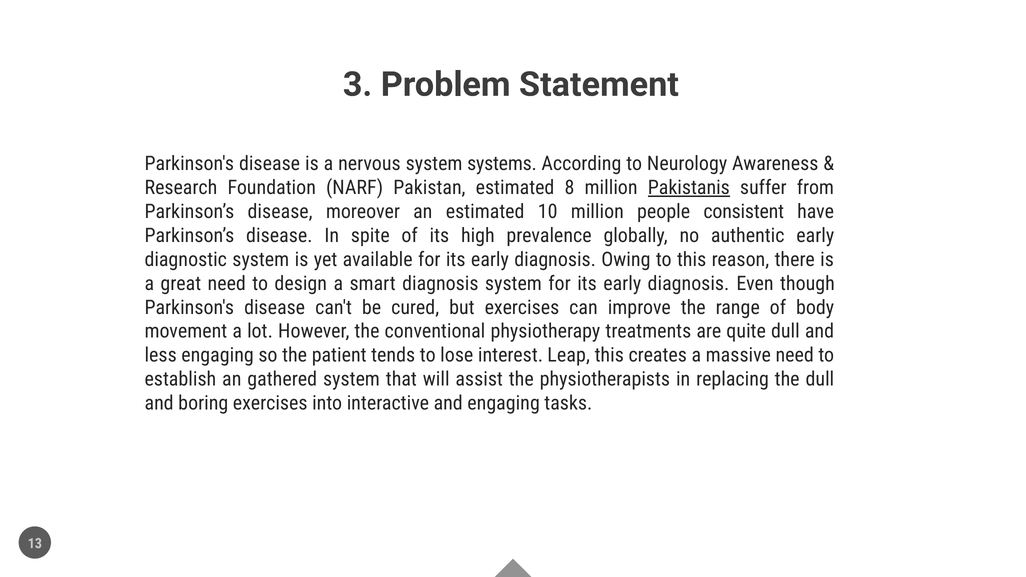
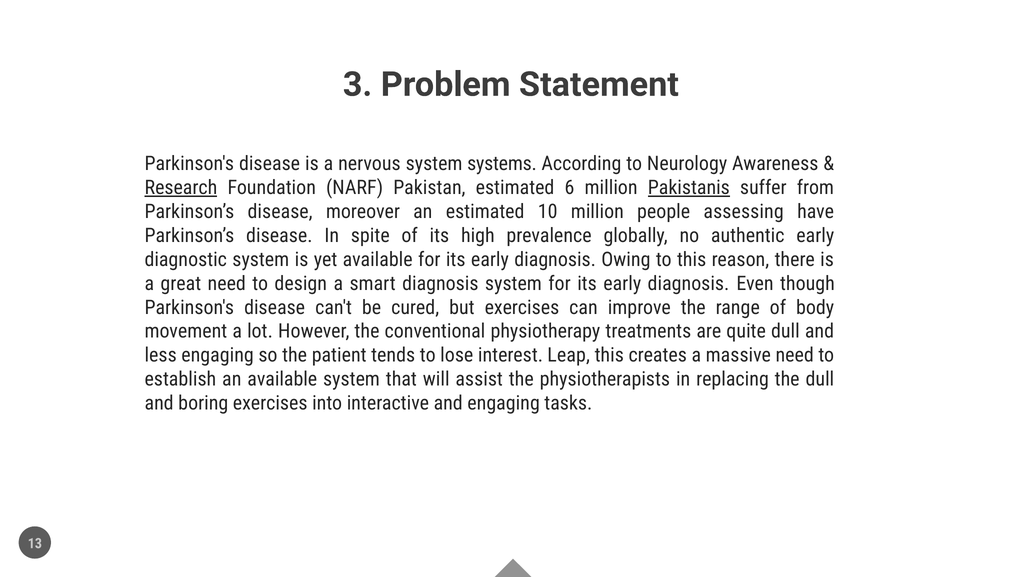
Research underline: none -> present (181, 188)
8: 8 -> 6 (569, 188)
consistent: consistent -> assessing (744, 212)
an gathered: gathered -> available (282, 379)
